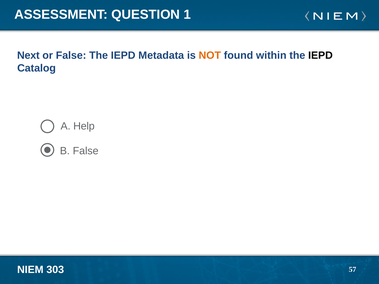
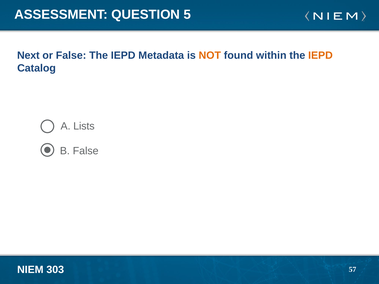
1: 1 -> 5 (187, 15)
IEPD colour: black -> orange (320, 55)
Help: Help -> Lists (84, 126)
